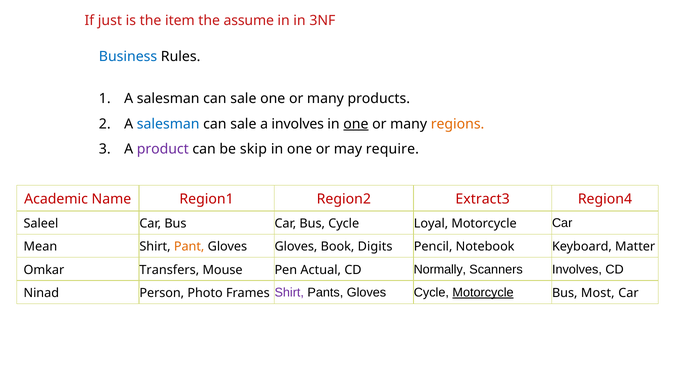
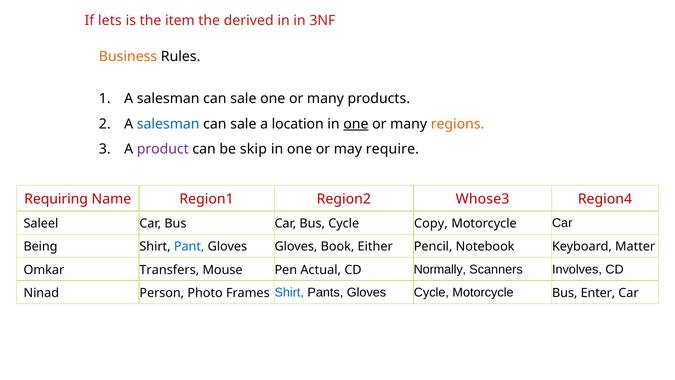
just: just -> lets (110, 21)
assume: assume -> derived (249, 21)
Business colour: blue -> orange (128, 56)
a involves: involves -> location (298, 124)
Academic: Academic -> Requiring (56, 199)
Extract3: Extract3 -> Whose3 (483, 199)
Loyal: Loyal -> Copy (431, 223)
Mean: Mean -> Being (40, 247)
Pant colour: orange -> blue (189, 247)
Digits: Digits -> Either (375, 247)
Shirt colour: purple -> blue (289, 292)
Motorcycle underline: present -> none (483, 292)
Most: Most -> Enter (598, 293)
